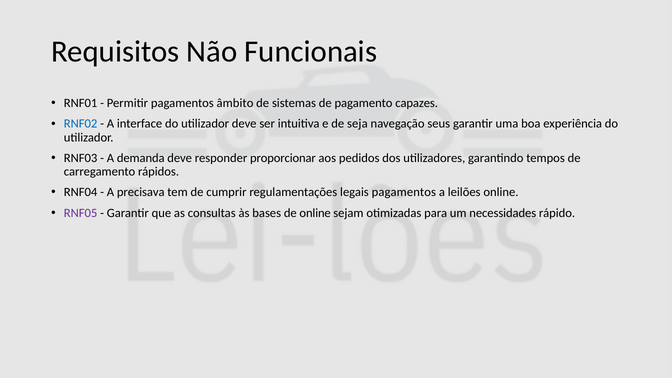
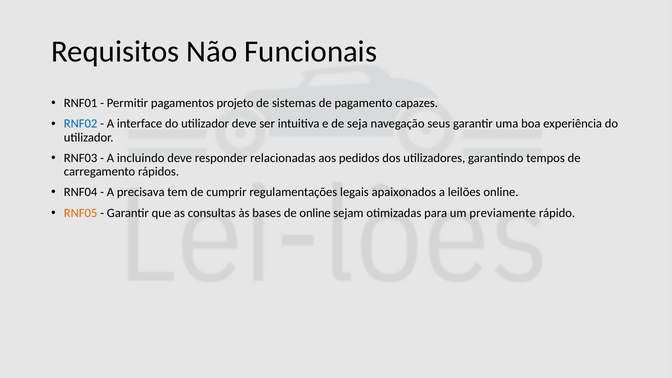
âmbito: âmbito -> projeto (235, 103)
demanda: demanda -> incluindo (141, 158)
proporcionar: proporcionar -> relacionadas (283, 158)
legais pagamentos: pagamentos -> apaixonados (404, 192)
RNF05 colour: purple -> orange (81, 213)
necessidades: necessidades -> previamente (503, 213)
